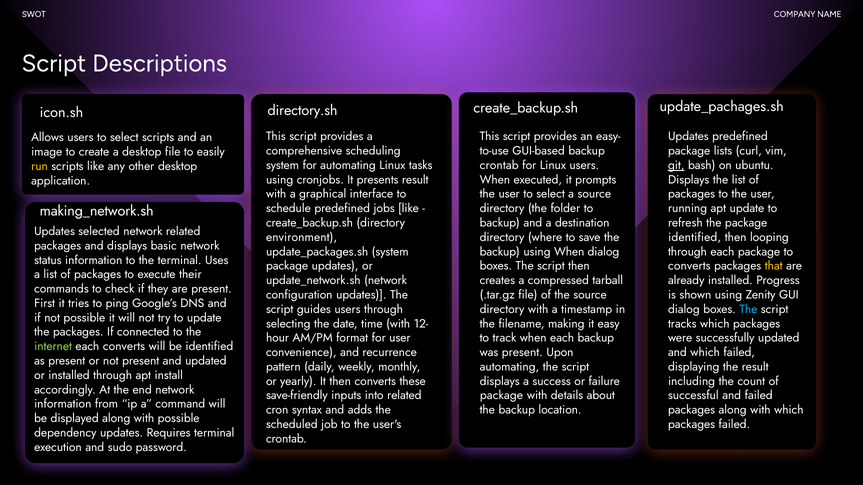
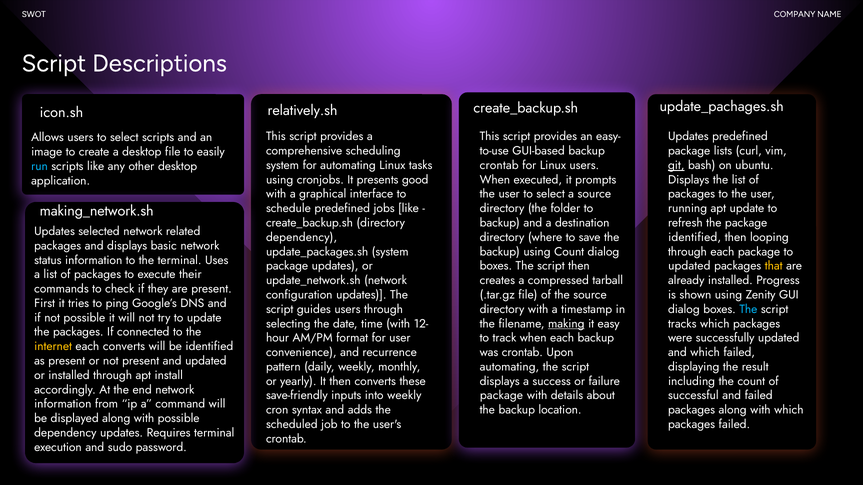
directory.sh: directory.sh -> relatively.sh (302, 111)
run colour: yellow -> light blue (40, 166)
presents result: result -> good (415, 180)
environment: environment -> dependency (302, 237)
using When: When -> Count (569, 252)
converts: converts -> updated (689, 266)
making underline: none -> present (566, 324)
internet colour: light green -> yellow (53, 347)
was present: present -> crontab (522, 353)
into related: related -> weekly (404, 396)
